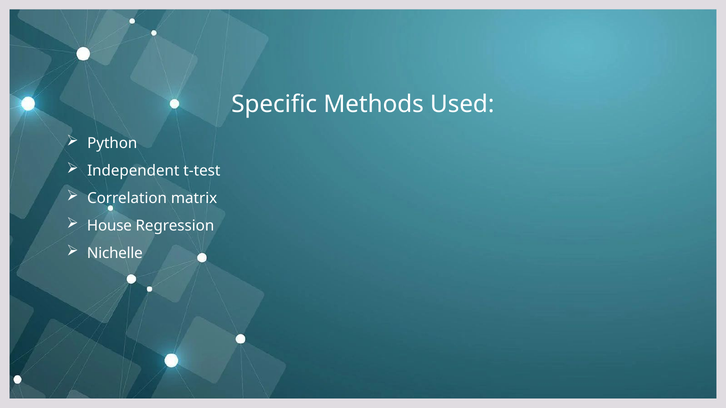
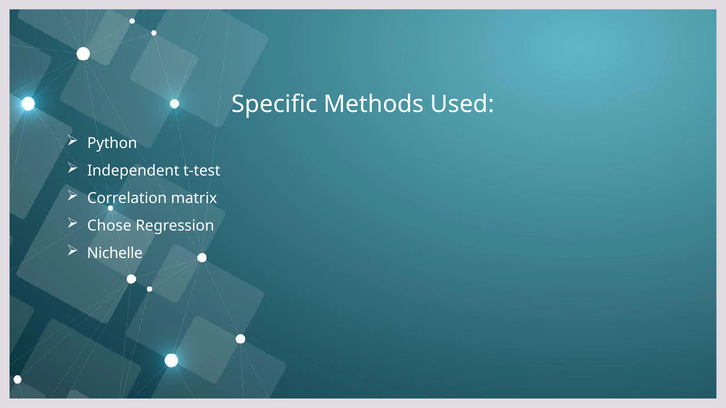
House: House -> Chose (109, 226)
